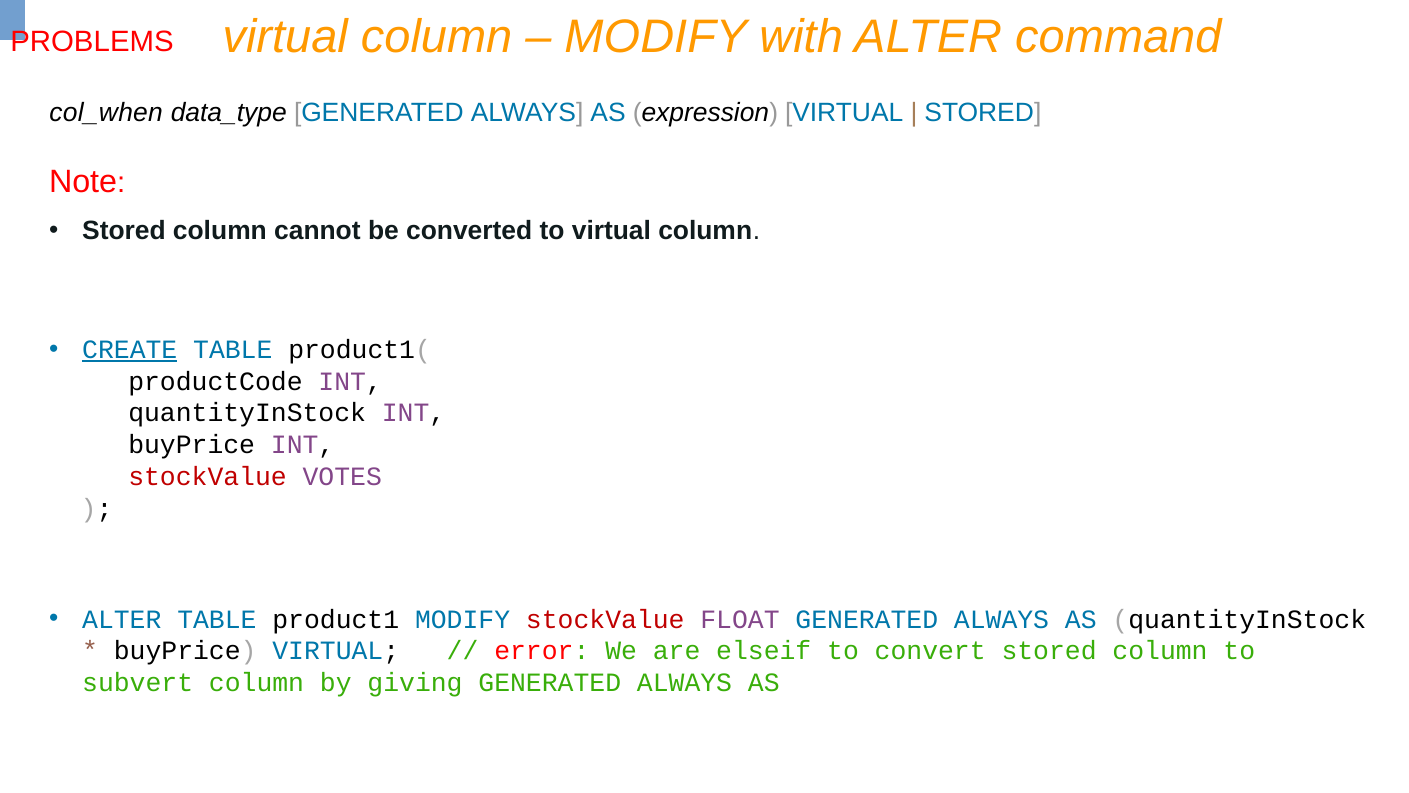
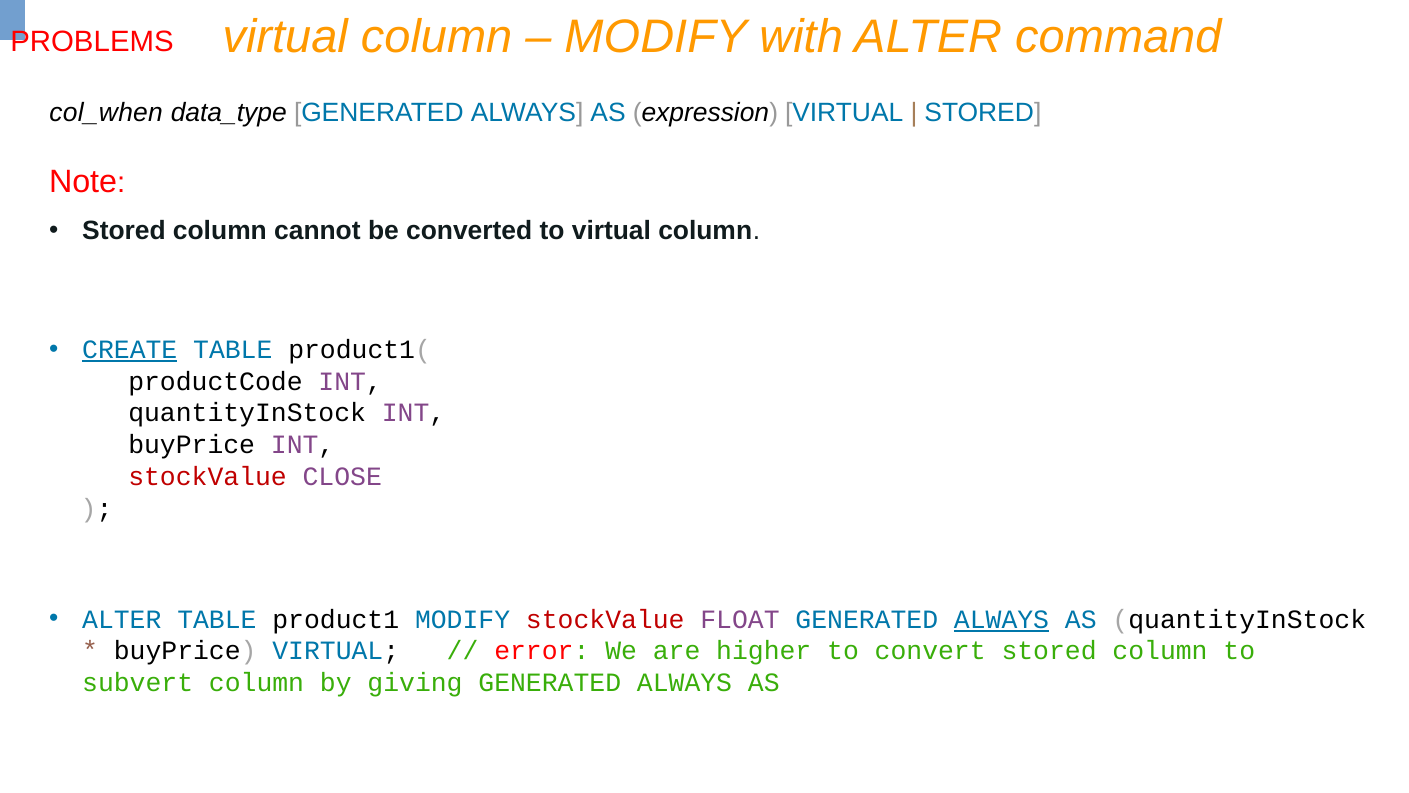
VOTES: VOTES -> CLOSE (342, 476)
ALWAYS underline: none -> present (1002, 619)
elseif: elseif -> higher (764, 651)
